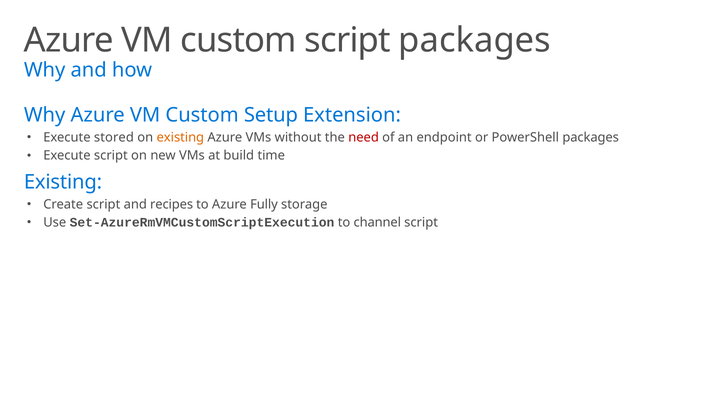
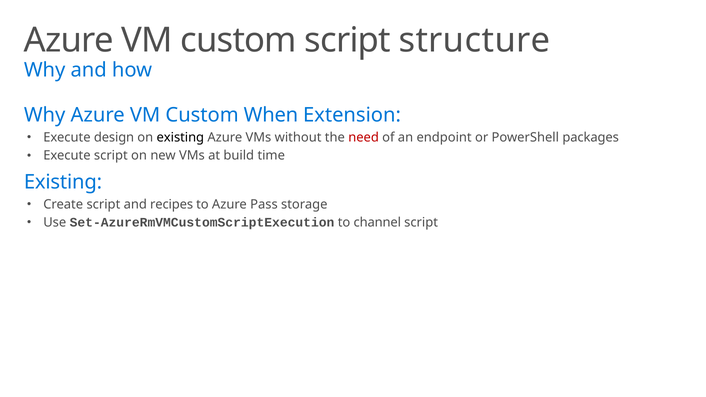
script packages: packages -> structure (474, 40)
Setup: Setup -> When (271, 115)
stored: stored -> design (114, 137)
existing colour: orange -> black (180, 137)
Fully: Fully -> Pass (264, 204)
